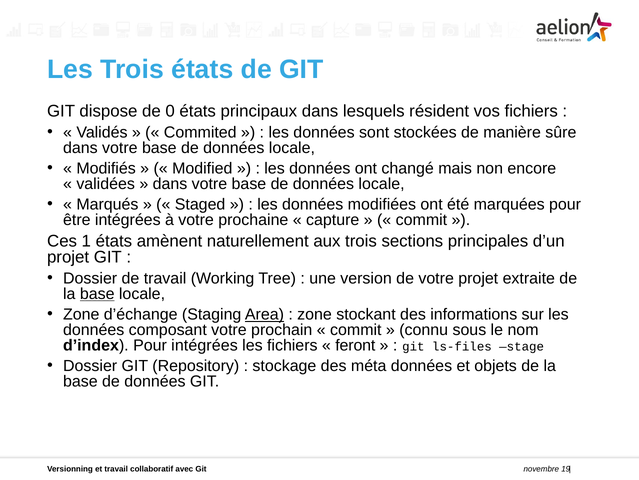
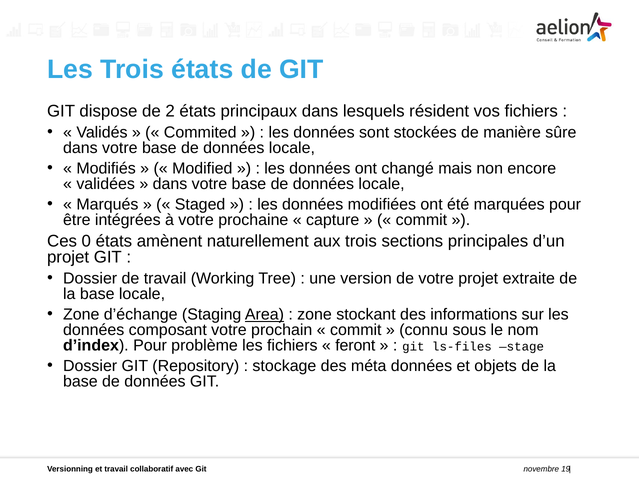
0: 0 -> 2 (170, 111)
1: 1 -> 0 (86, 241)
base underline: present -> none (97, 293)
Pour intégrées: intégrées -> problème (205, 345)
